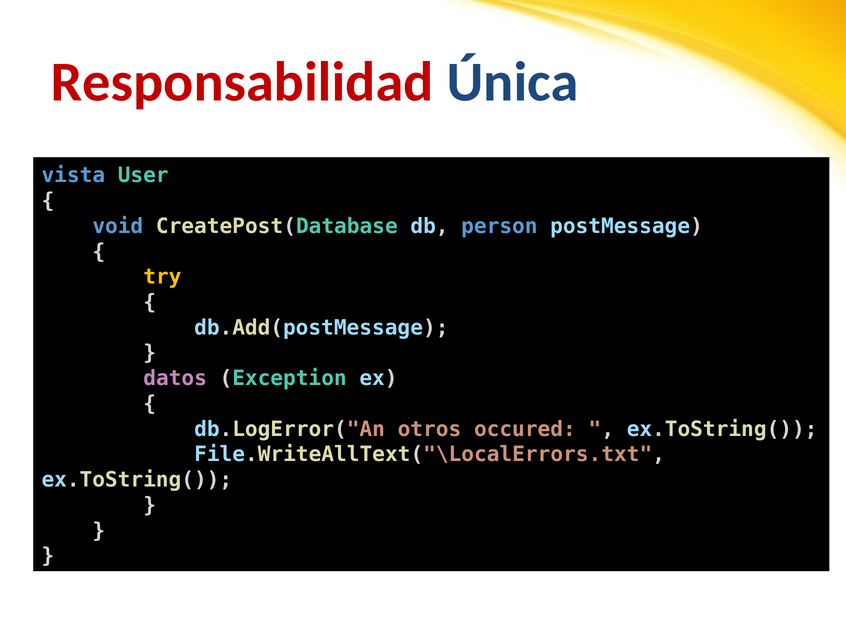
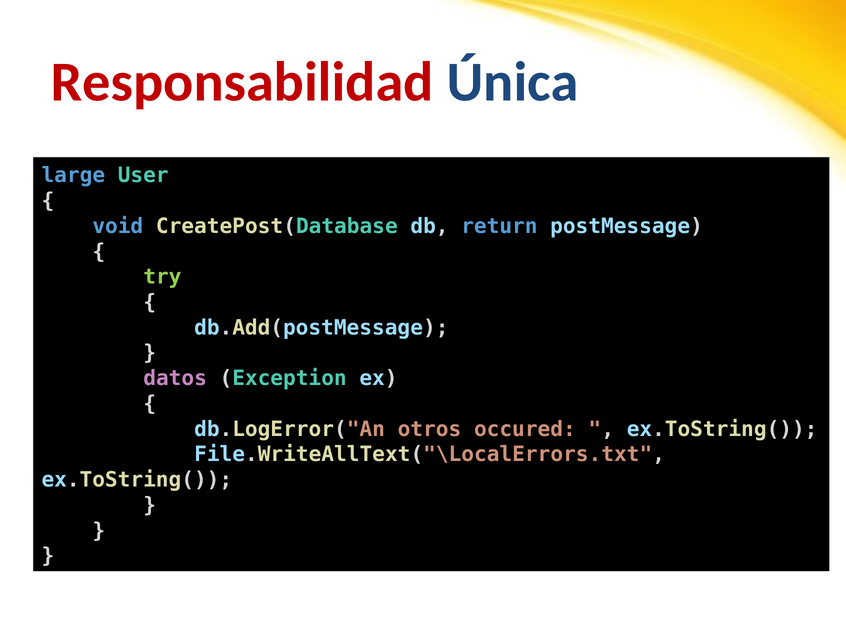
vista: vista -> large (73, 176)
person: person -> return (499, 226)
try colour: yellow -> light green (162, 277)
